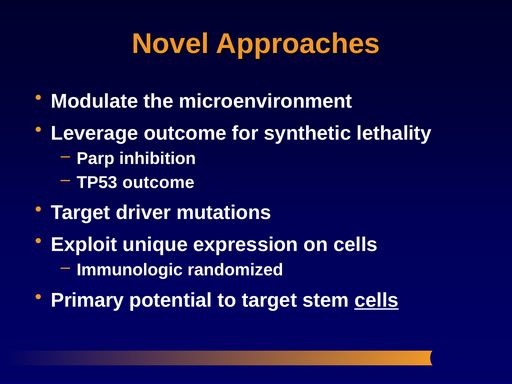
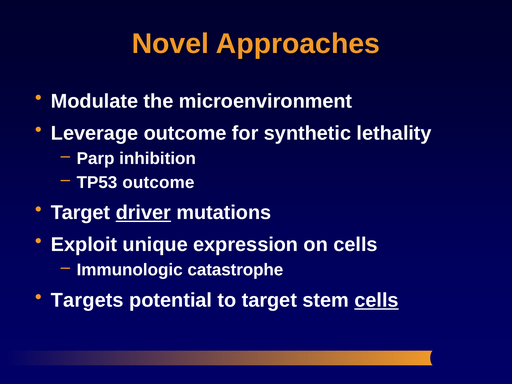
driver underline: none -> present (143, 213)
randomized: randomized -> catastrophe (235, 270)
Primary: Primary -> Targets (87, 300)
